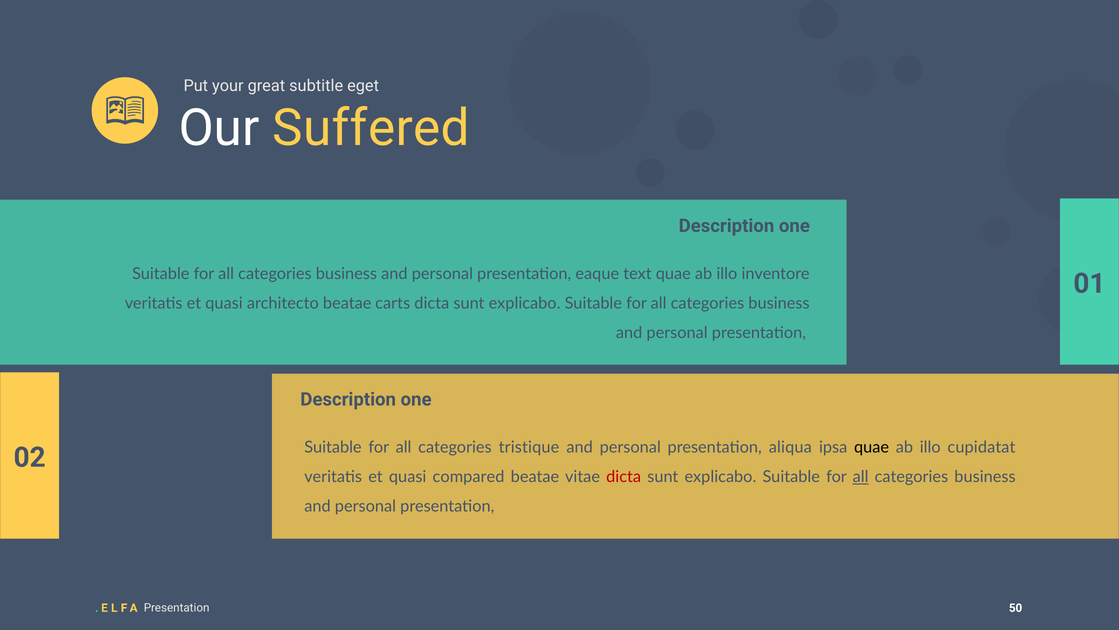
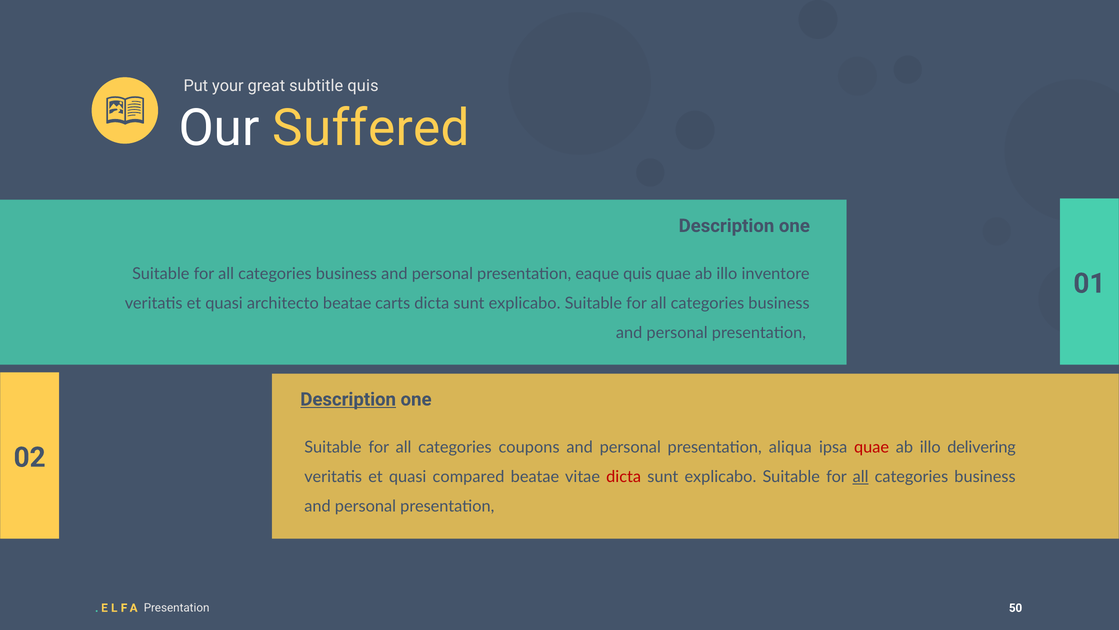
subtitle eget: eget -> quis (363, 86)
eaque text: text -> quis (638, 274)
Description underline: none -> present (348, 399)
tristique: tristique -> coupons (529, 447)
quae colour: black -> red (872, 447)
cupidatat: cupidatat -> delivering (982, 447)
